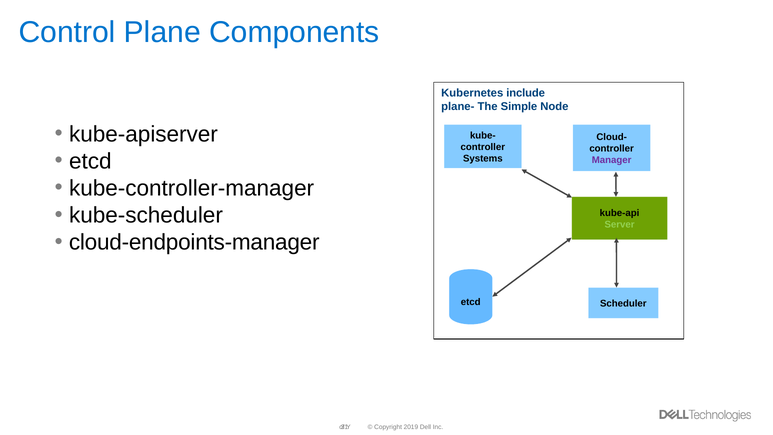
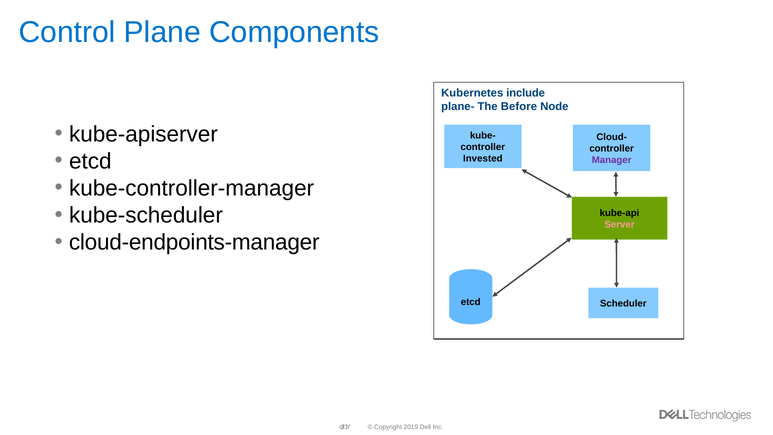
Simple: Simple -> Before (519, 106)
Systems: Systems -> Invested (483, 159)
Server colour: light green -> pink (620, 225)
